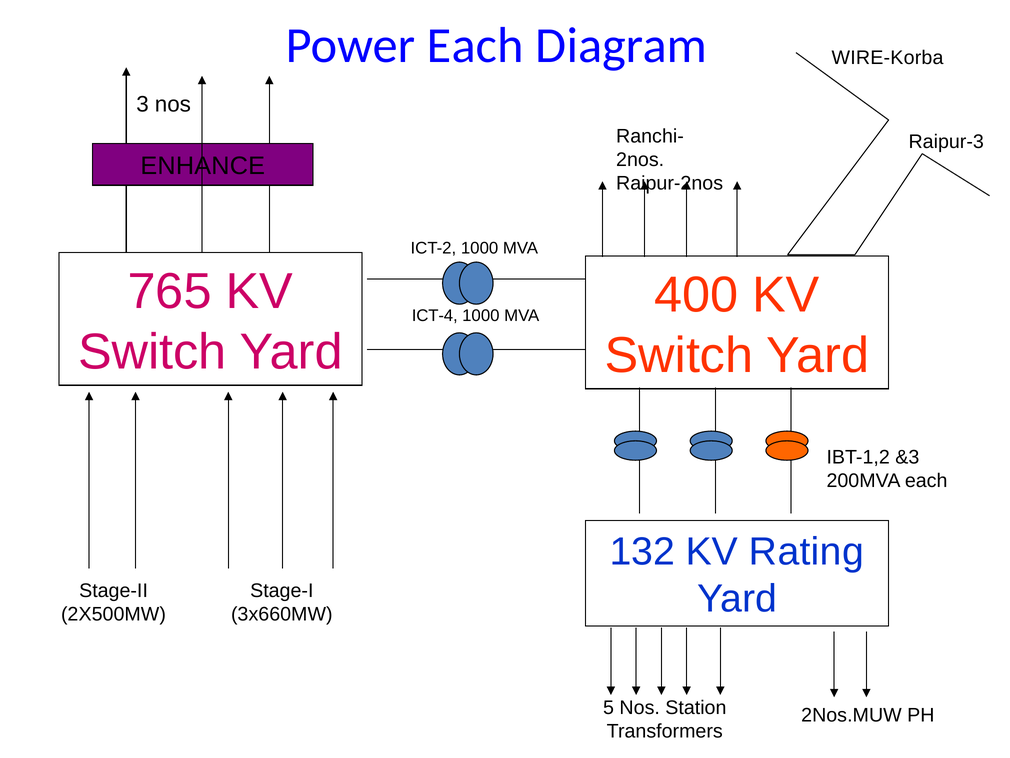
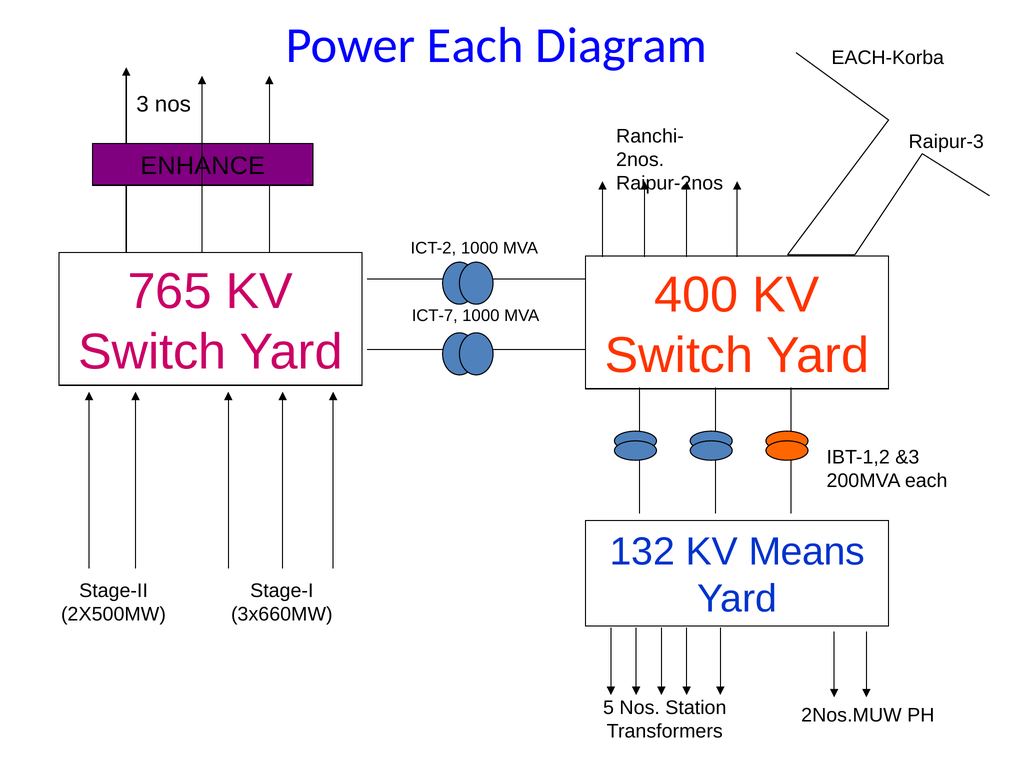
WIRE-Korba: WIRE-Korba -> EACH-Korba (888, 57)
ICT-4: ICT-4 -> ICT-7 (435, 315)
Rating: Rating -> Means (807, 551)
